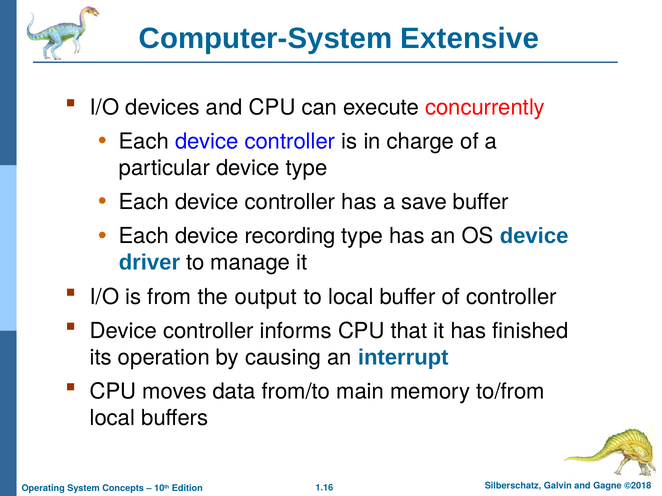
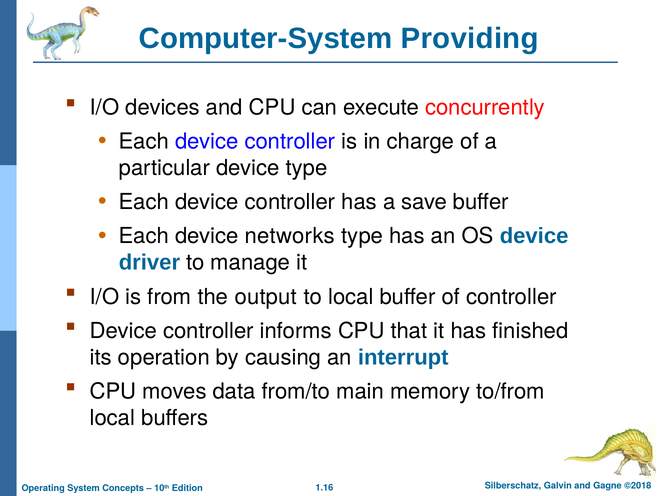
Extensive: Extensive -> Providing (470, 39)
recording: recording -> networks (290, 236)
